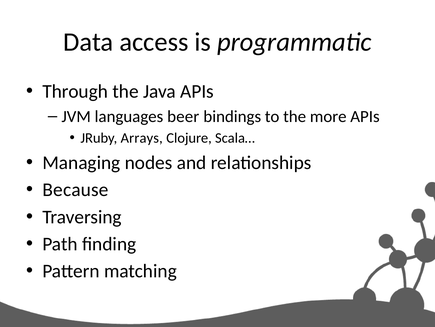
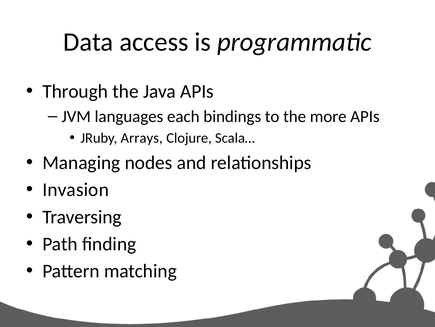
beer: beer -> each (183, 116)
Because: Because -> Invasion (76, 189)
